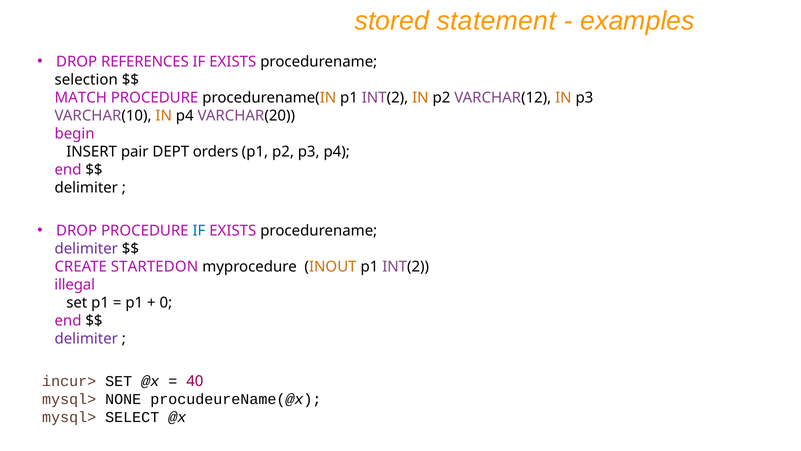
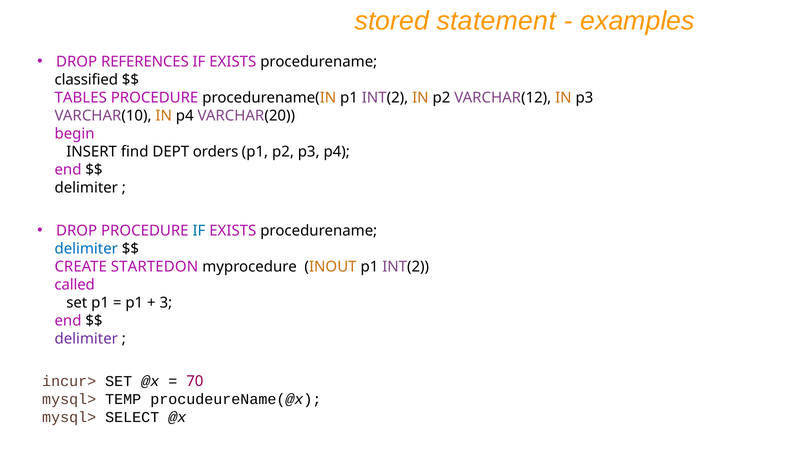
selection: selection -> classified (86, 80)
MATCH: MATCH -> TABLES (81, 98)
pair: pair -> find (135, 152)
delimiter colour: purple -> blue (86, 249)
illegal: illegal -> called (75, 285)
0: 0 -> 3 (166, 303)
40: 40 -> 70 (195, 381)
NONE: NONE -> TEMP (123, 399)
